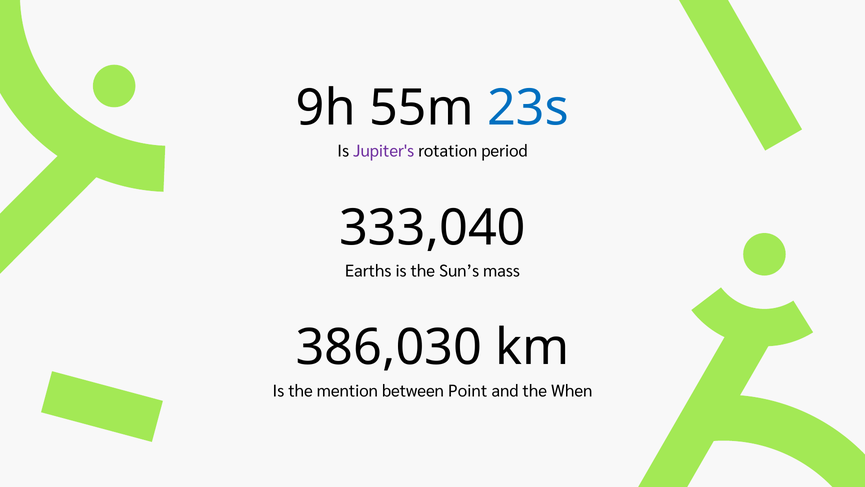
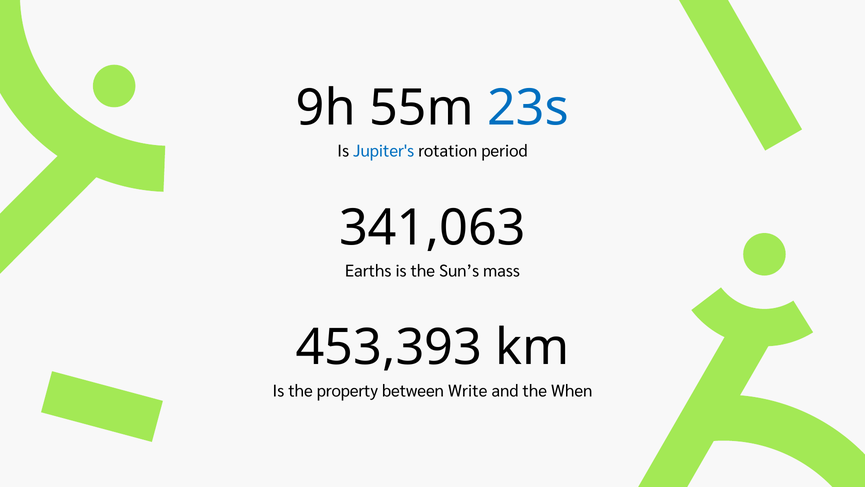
Jupiter's colour: purple -> blue (384, 151)
333,040: 333,040 -> 341,063 (432, 228)
386,030: 386,030 -> 453,393 (389, 347)
mention: mention -> property (347, 391)
Point: Point -> Write (468, 391)
